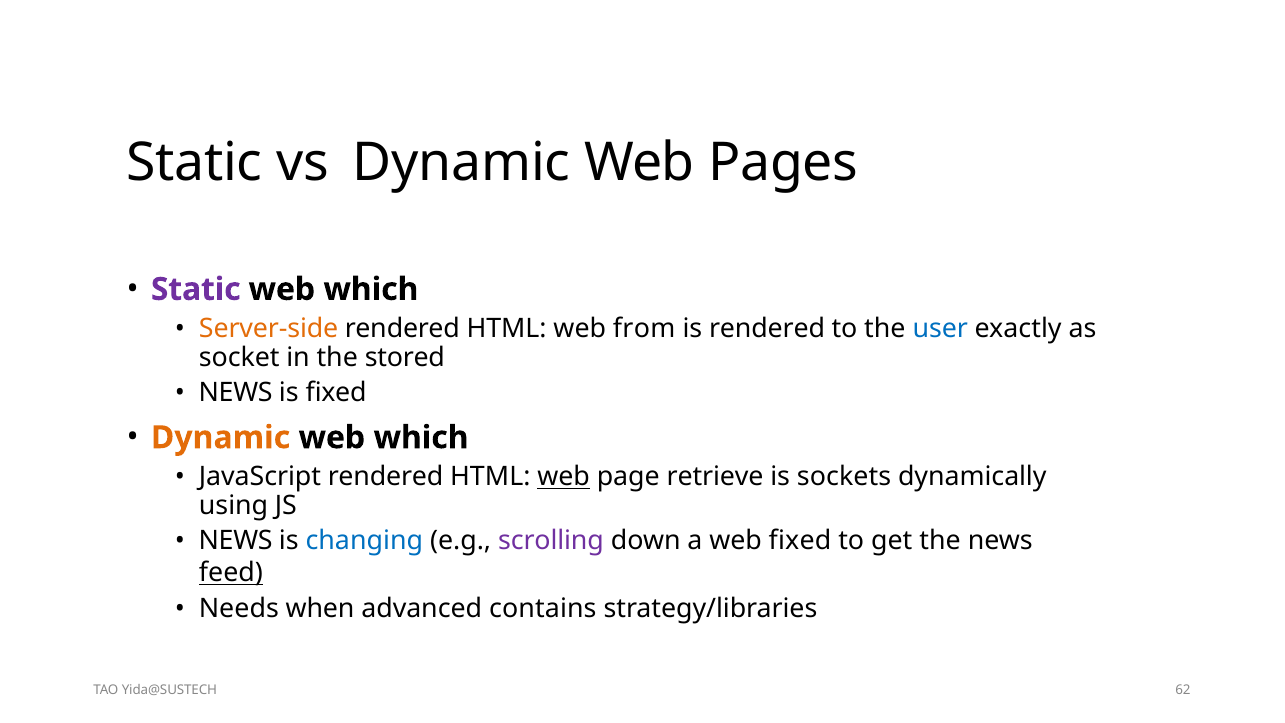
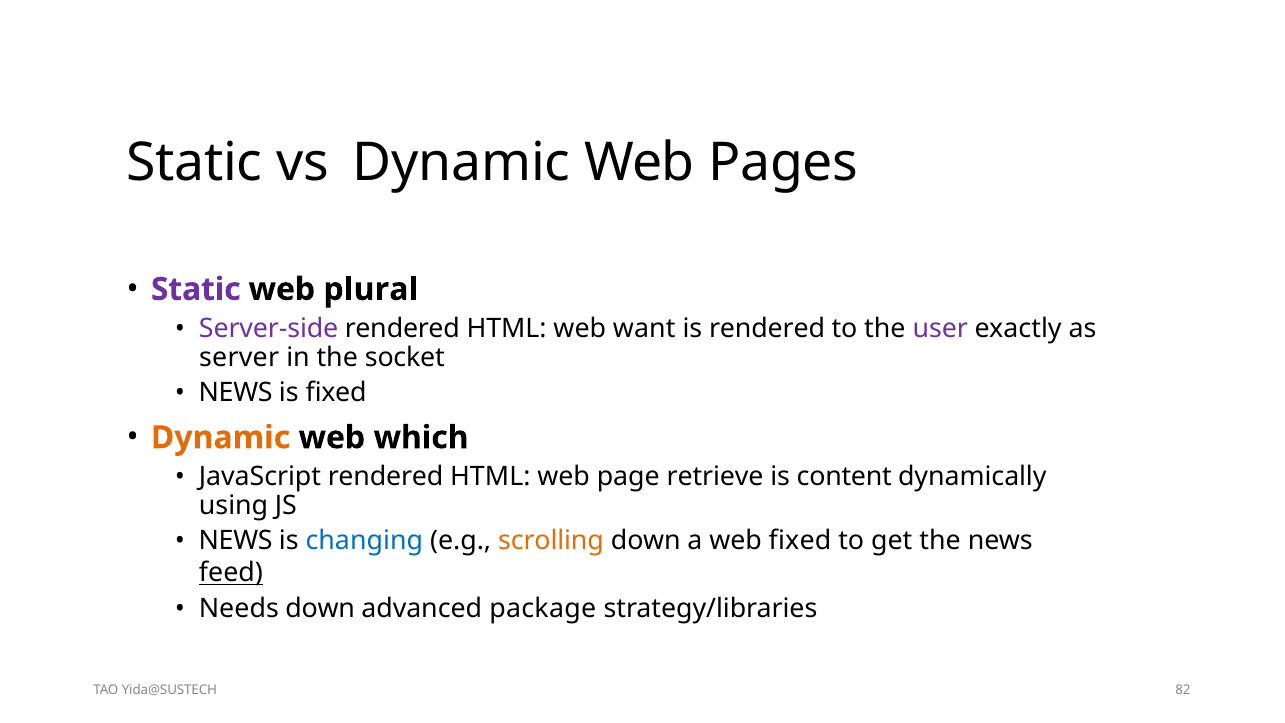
which: which -> plural (371, 289)
Server-side colour: orange -> purple (269, 328)
from: from -> want (644, 328)
user colour: blue -> purple (940, 328)
socket: socket -> server (239, 357)
stored: stored -> socket (405, 357)
web underline: present -> none (564, 477)
sockets: sockets -> content (844, 477)
scrolling colour: purple -> orange (551, 541)
Needs when: when -> down (320, 609)
contains: contains -> package (543, 609)
62: 62 -> 82 (1183, 690)
